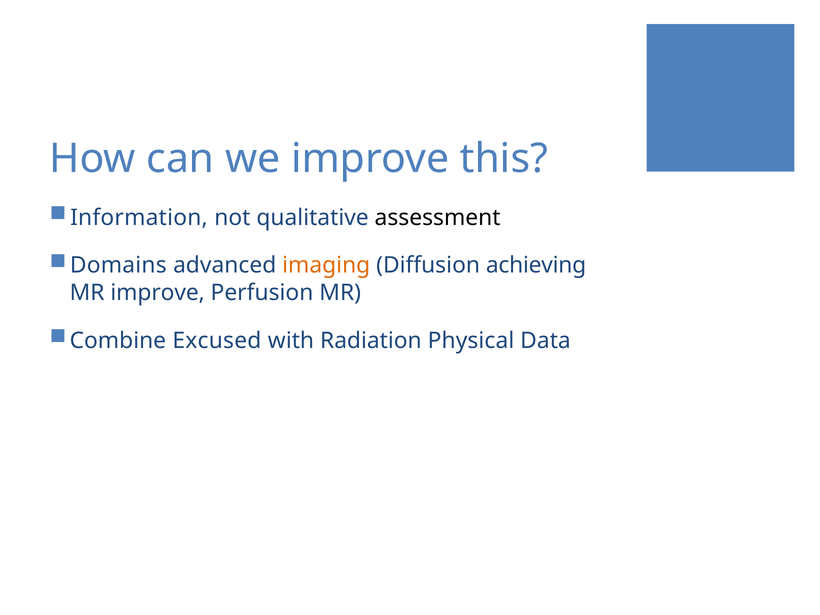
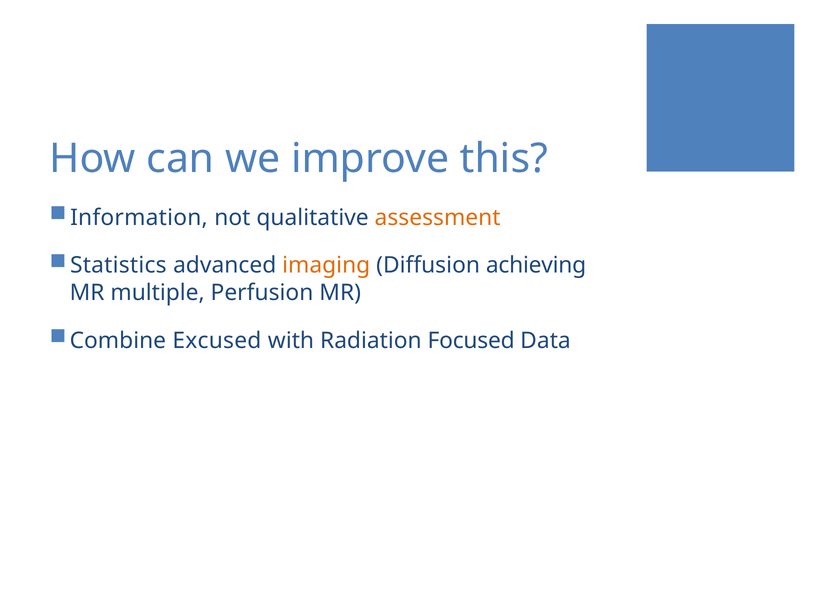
assessment colour: black -> orange (438, 218)
Domains: Domains -> Statistics (118, 265)
MR improve: improve -> multiple (158, 293)
Physical: Physical -> Focused (471, 341)
